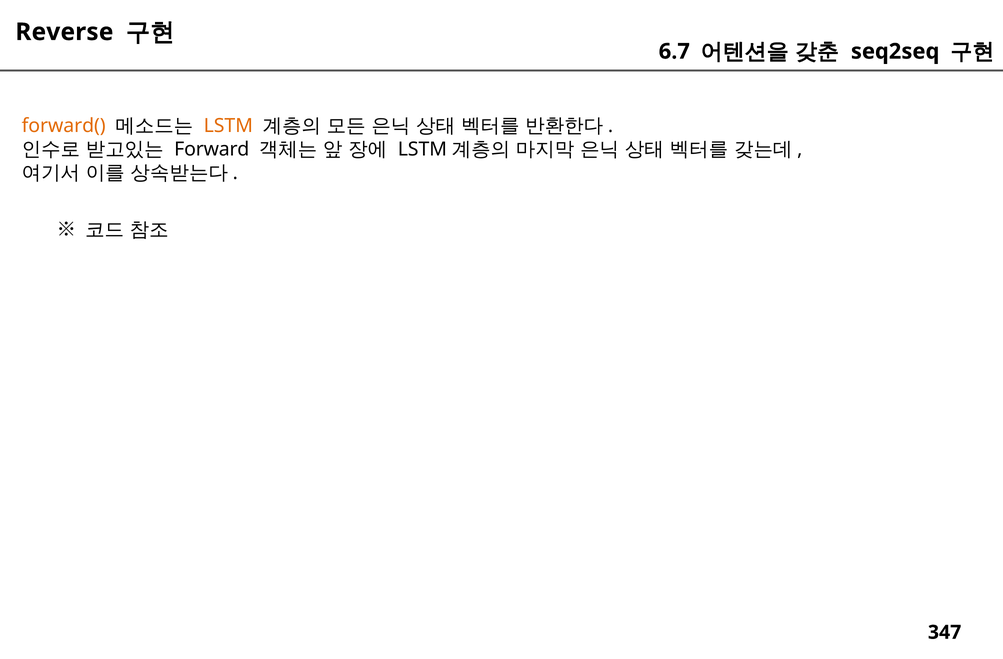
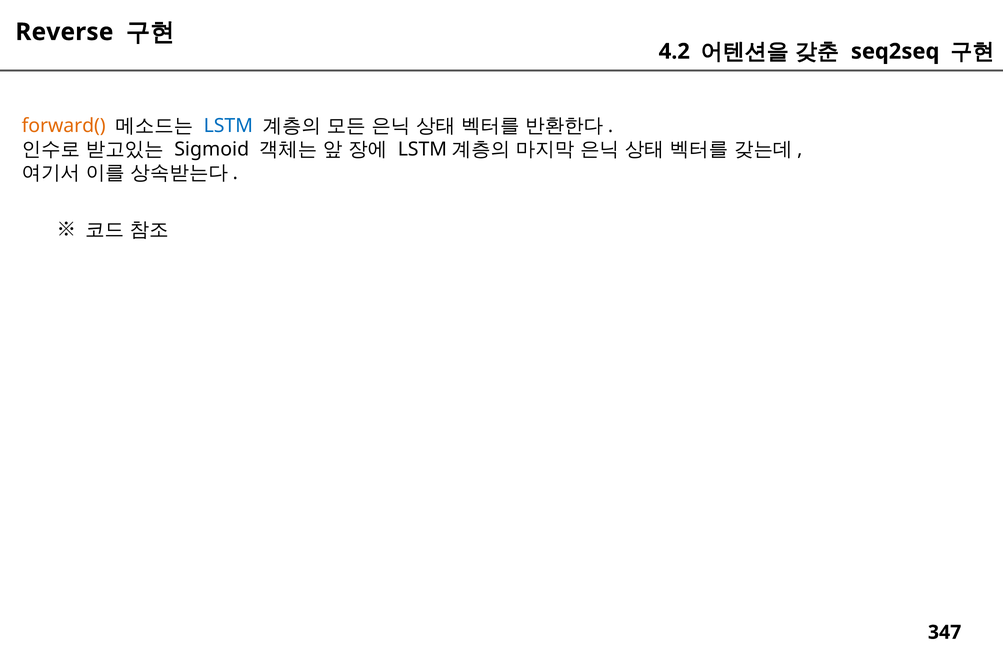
6.7: 6.7 -> 4.2 (674, 51)
LSTM colour: orange -> blue (228, 126)
Forward: Forward -> Sigmoid (212, 149)
